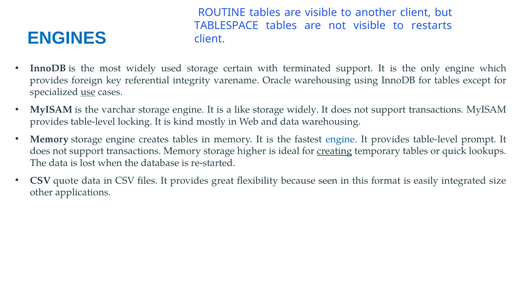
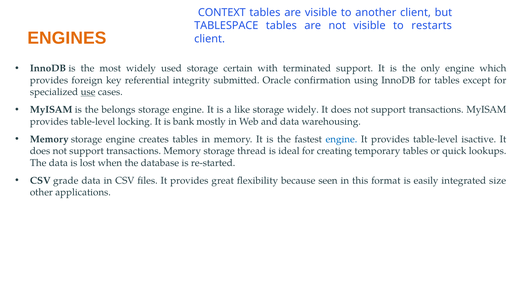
ROUTINE: ROUTINE -> CONTEXT (222, 13)
ENGINES colour: blue -> orange (67, 38)
varename: varename -> submitted (236, 80)
Oracle warehousing: warehousing -> confirmation (322, 80)
varchar: varchar -> belongs (118, 110)
kind: kind -> bank (184, 122)
prompt: prompt -> isactive (479, 139)
higher: higher -> thread (252, 151)
creating underline: present -> none (334, 151)
quote: quote -> grade (66, 181)
